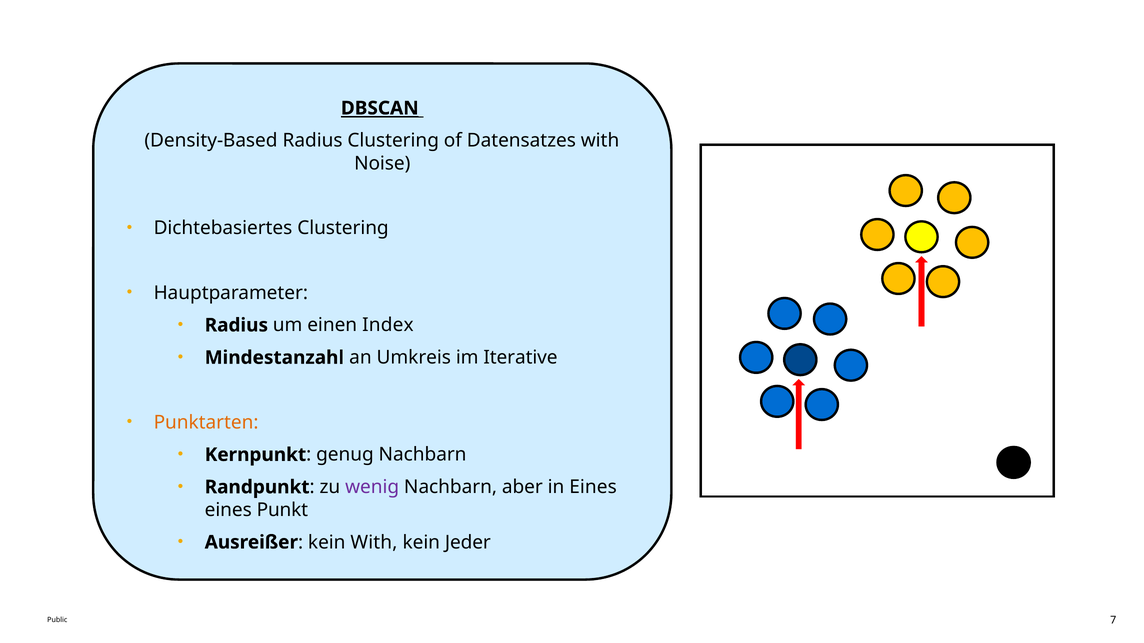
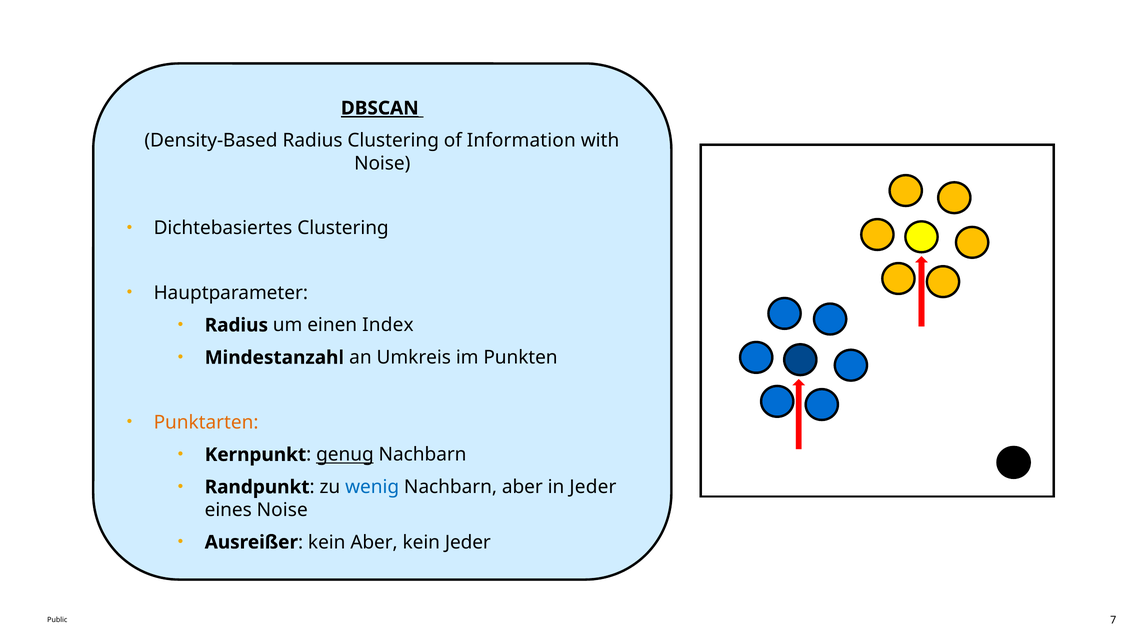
Datensatzes: Datensatzes -> Information (521, 141)
Iterative: Iterative -> Punkten (520, 358)
genug underline: none -> present (345, 455)
wenig colour: purple -> blue (372, 487)
in Eines: Eines -> Jeder (593, 487)
eines Punkt: Punkt -> Noise (282, 510)
kein With: With -> Aber (374, 543)
